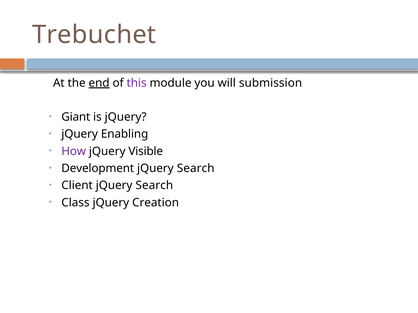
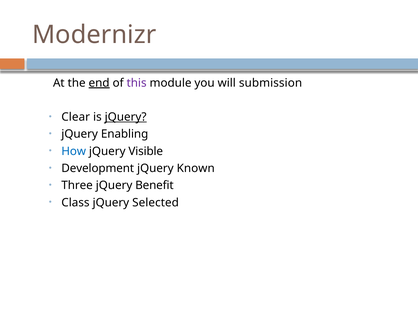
Trebuchet: Trebuchet -> Modernizr (94, 35)
Giant: Giant -> Clear (76, 117)
jQuery underline: none -> present (126, 117)
How colour: purple -> blue (74, 152)
Search: Search -> Known (196, 169)
Client: Client -> Three (77, 186)
Search: Search -> Benefit (154, 186)
Creation: Creation -> Selected (156, 203)
